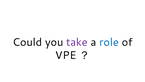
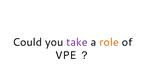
role colour: blue -> orange (109, 42)
